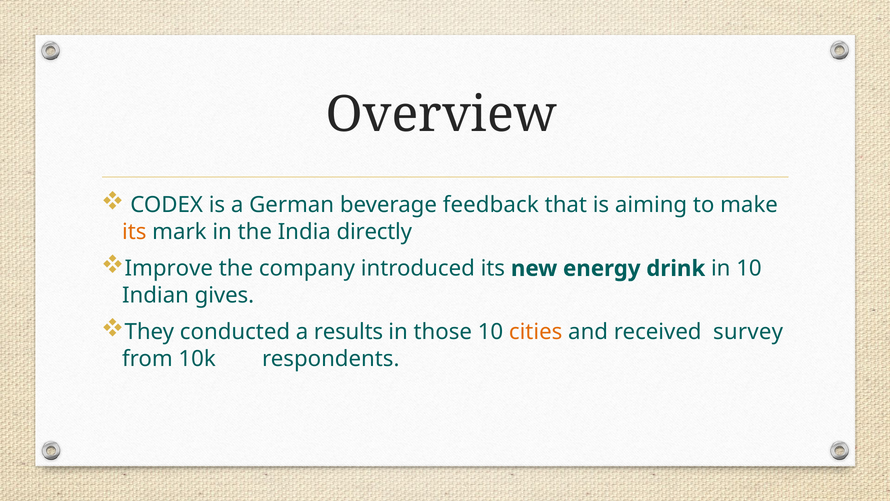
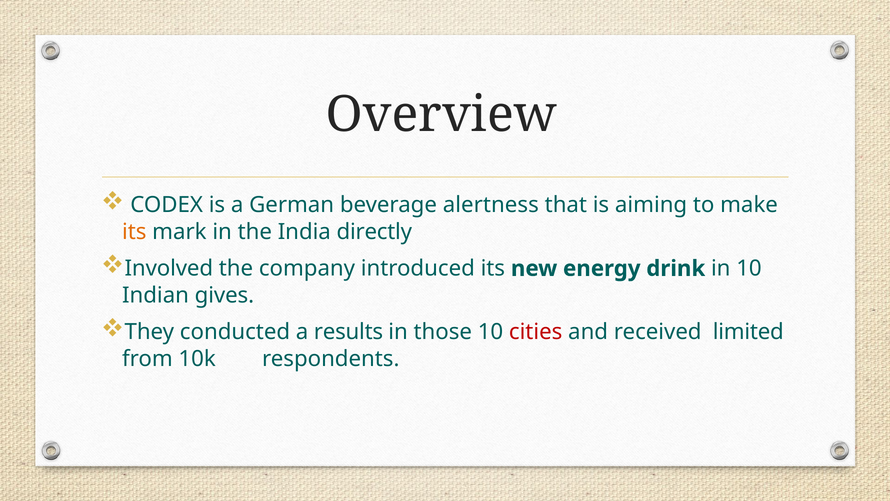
feedback: feedback -> alertness (491, 205)
Improve: Improve -> Involved (169, 268)
cities colour: orange -> red (536, 332)
survey: survey -> limited (748, 332)
